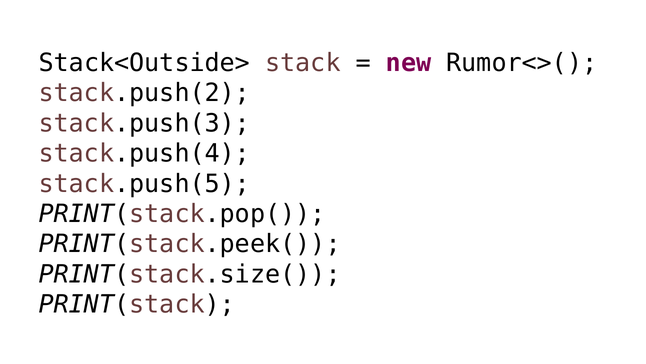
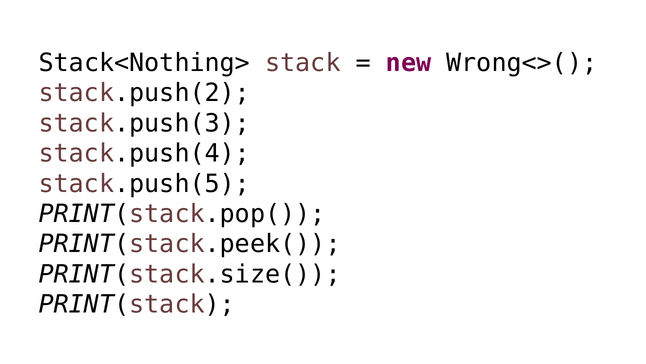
Stack<Outside>: Stack<Outside> -> Stack<Nothing> (144, 63)
Rumor<>(: Rumor<>( -> Wrong<>( (522, 63)
